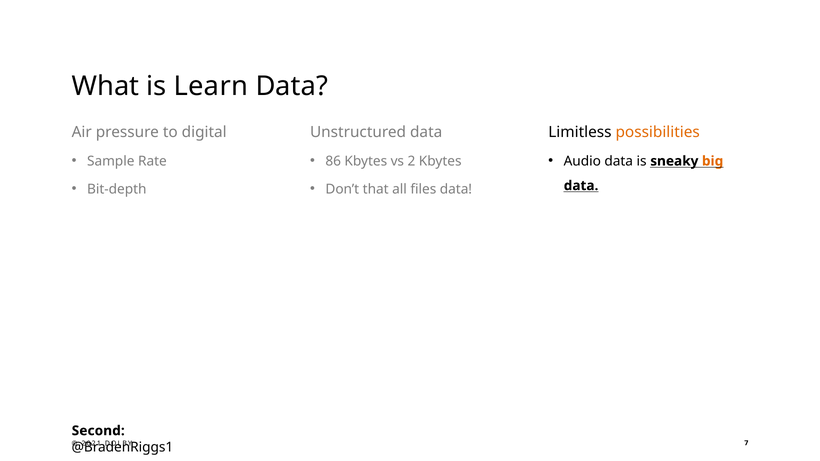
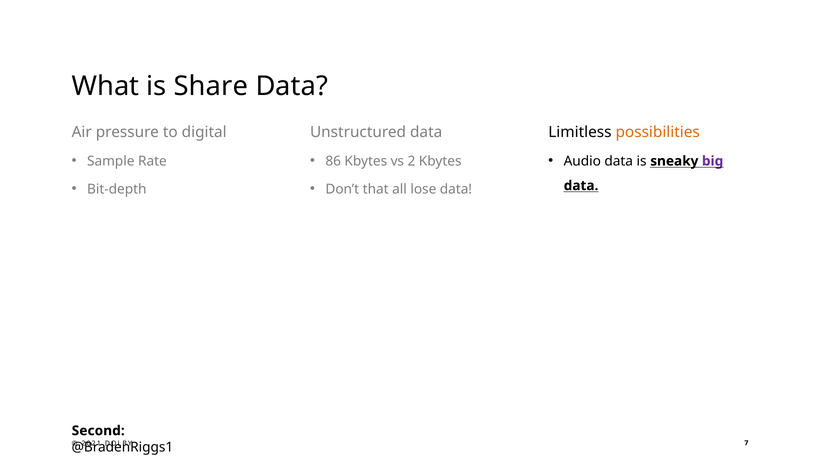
Learn: Learn -> Share (211, 86)
big colour: orange -> purple (713, 161)
files: files -> lose (423, 189)
